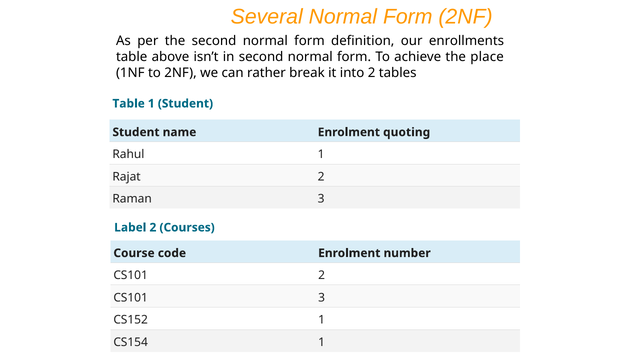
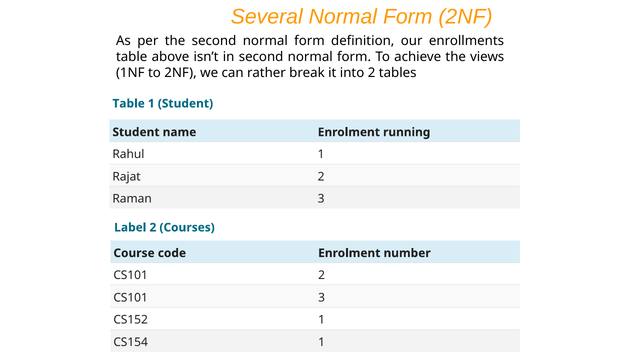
place: place -> views (487, 57)
quoting: quoting -> running (407, 132)
